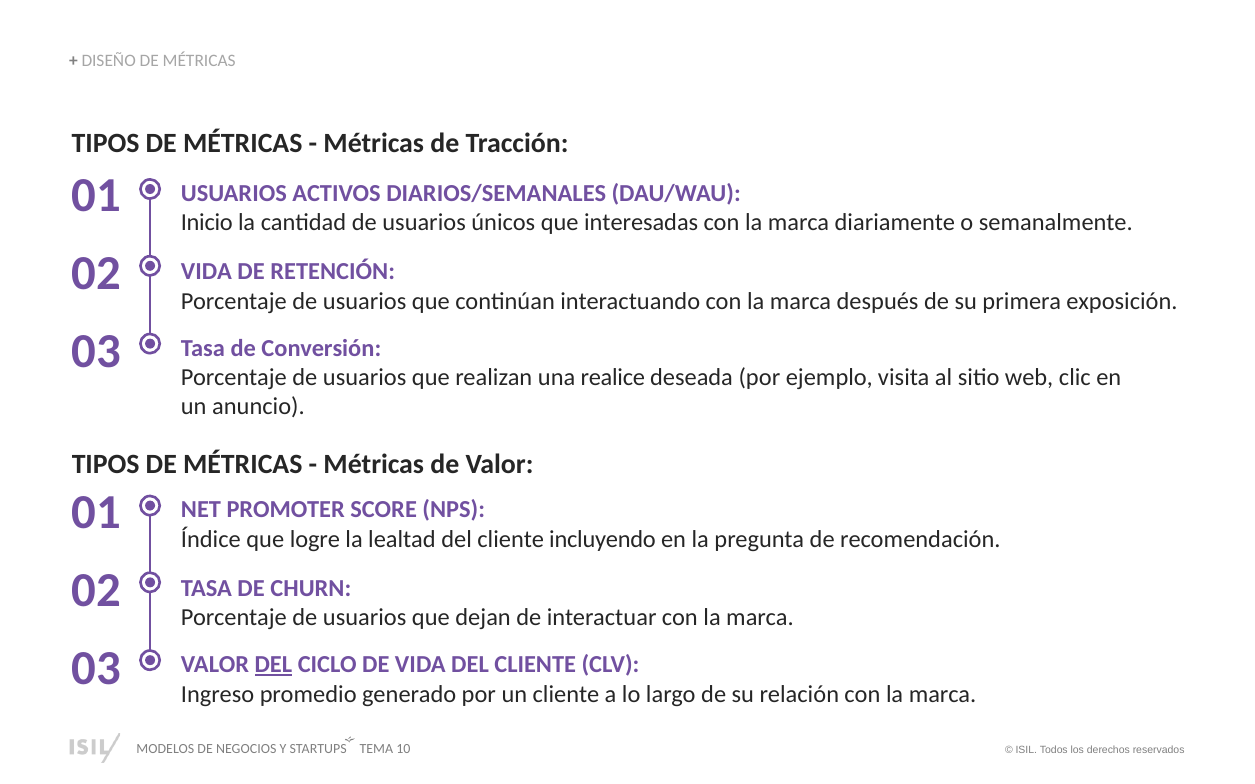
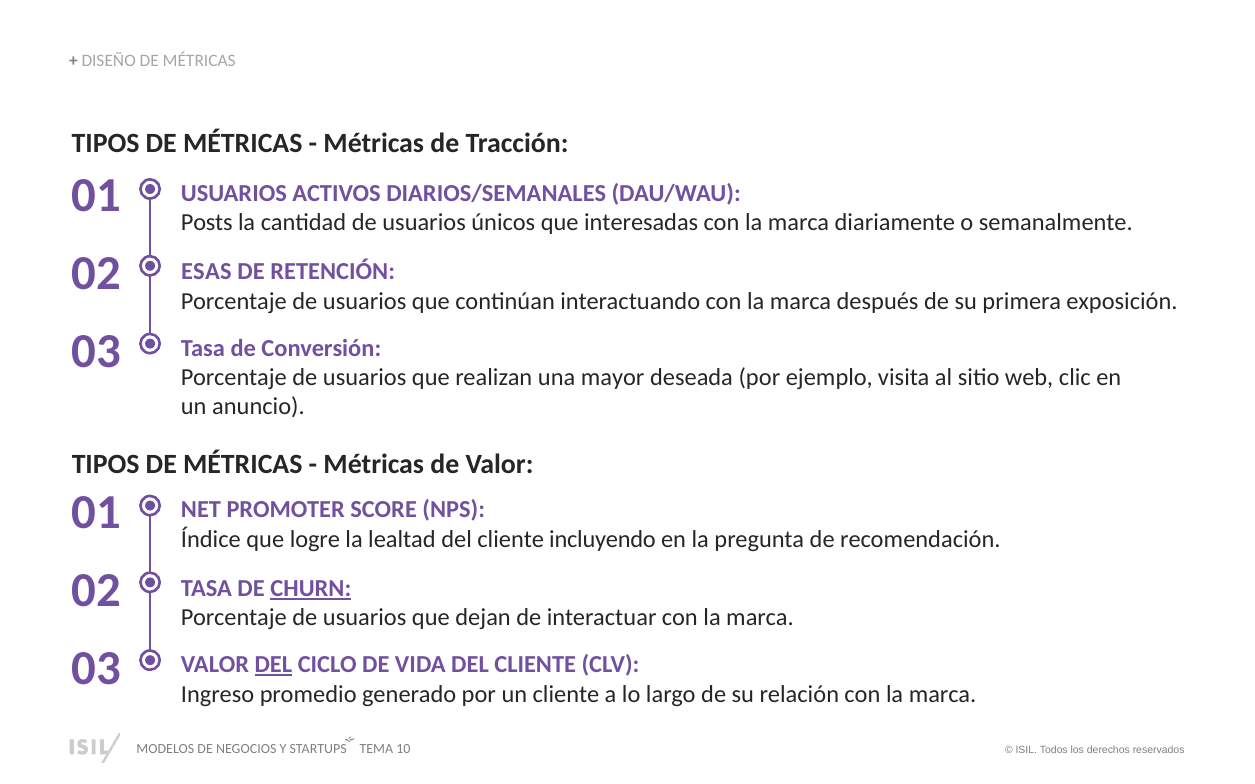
Inicio: Inicio -> Posts (207, 223)
VIDA: VIDA -> ESAS (206, 272)
realice: realice -> mayor (613, 378)
CHURN underline: none -> present (311, 589)
